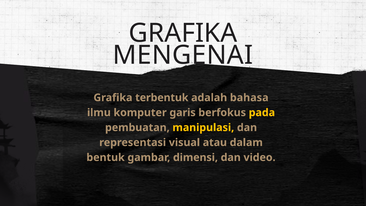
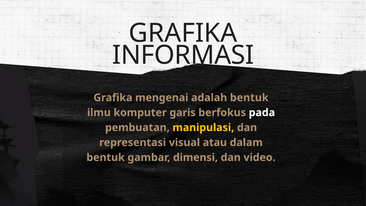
MENGENAI: MENGENAI -> INFORMASI (183, 55)
terbentuk: terbentuk -> mengenai (162, 98)
adalah bahasa: bahasa -> bentuk (249, 98)
pada colour: yellow -> white (262, 113)
